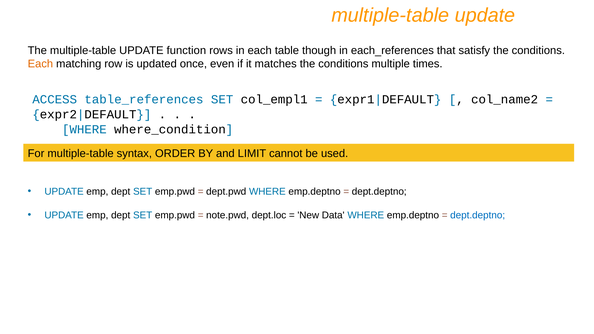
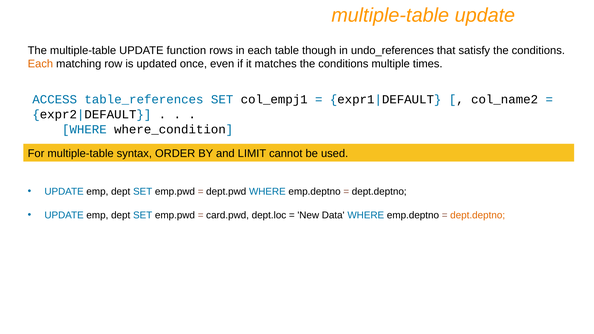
each_references: each_references -> undo_references (392, 50)
col_empl1: col_empl1 -> col_empj1 (274, 100)
note.pwd: note.pwd -> card.pwd (228, 215)
dept.deptno colour: blue -> orange (478, 215)
